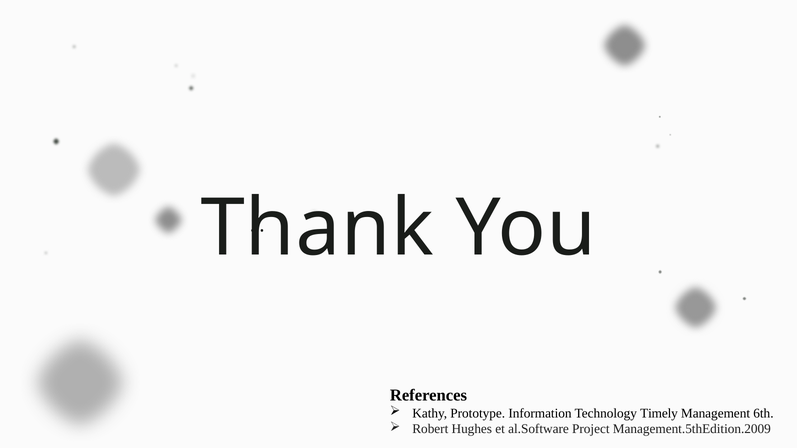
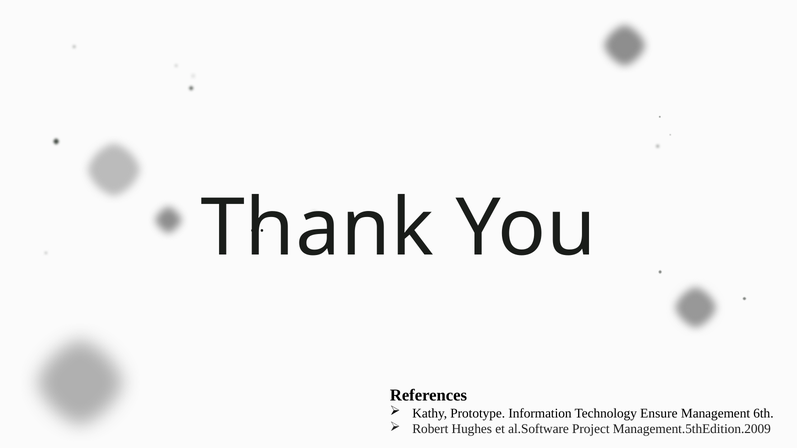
Timely: Timely -> Ensure (659, 413)
